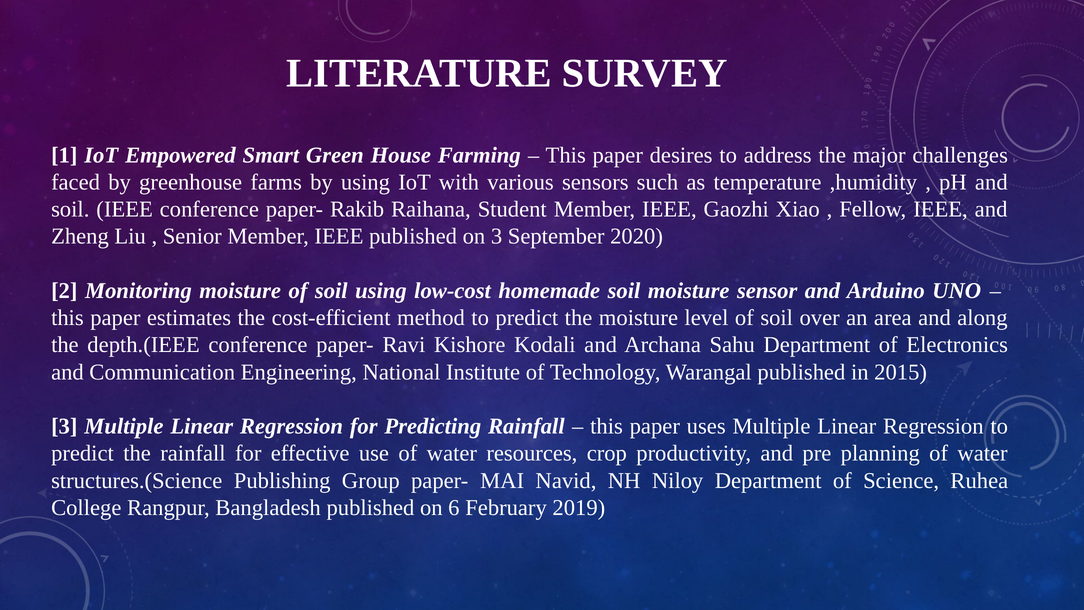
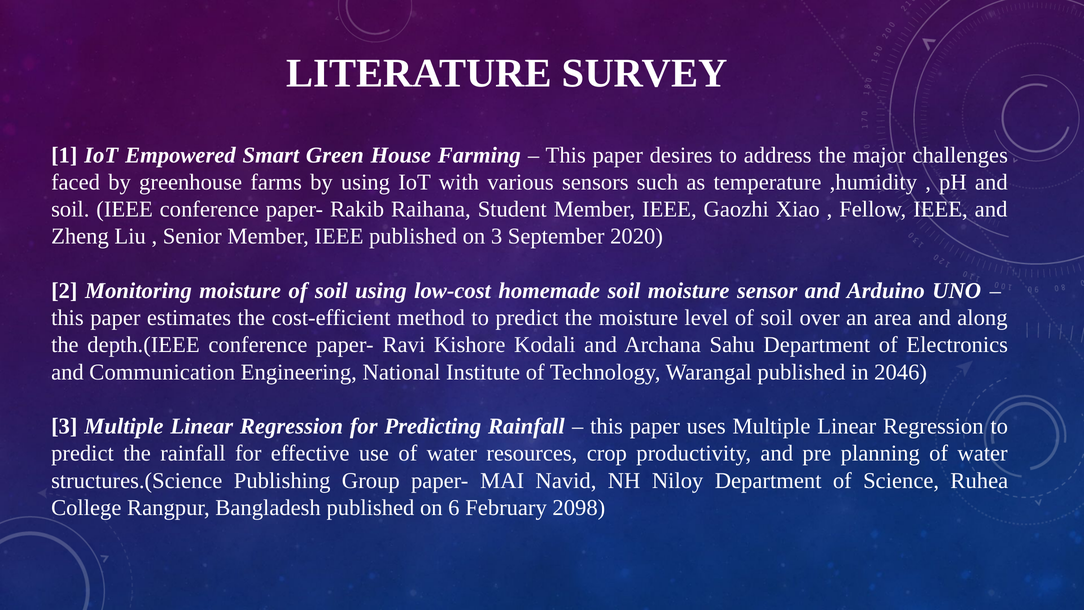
2015: 2015 -> 2046 (901, 372)
2019: 2019 -> 2098 (579, 508)
